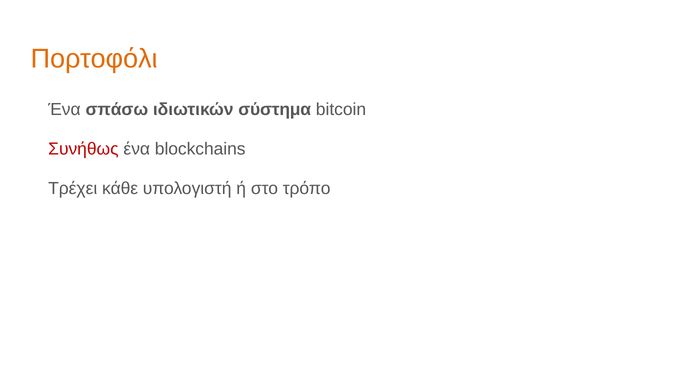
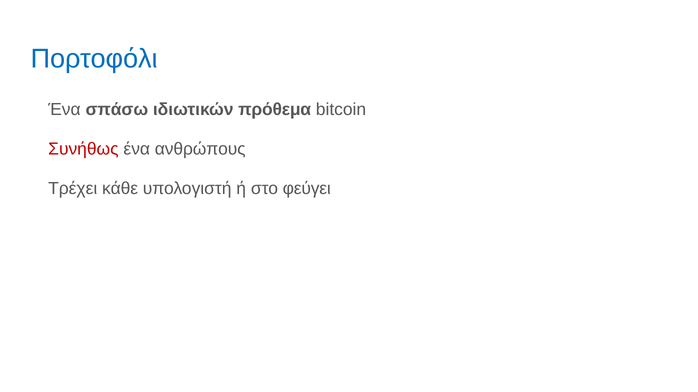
Πορτοφόλι colour: orange -> blue (94, 59)
σύστημα: σύστημα -> πρόθεμα (275, 110)
blockchains: blockchains -> ανθρώπους (200, 149)
τρόπο: τρόπο -> φεύγει (307, 189)
